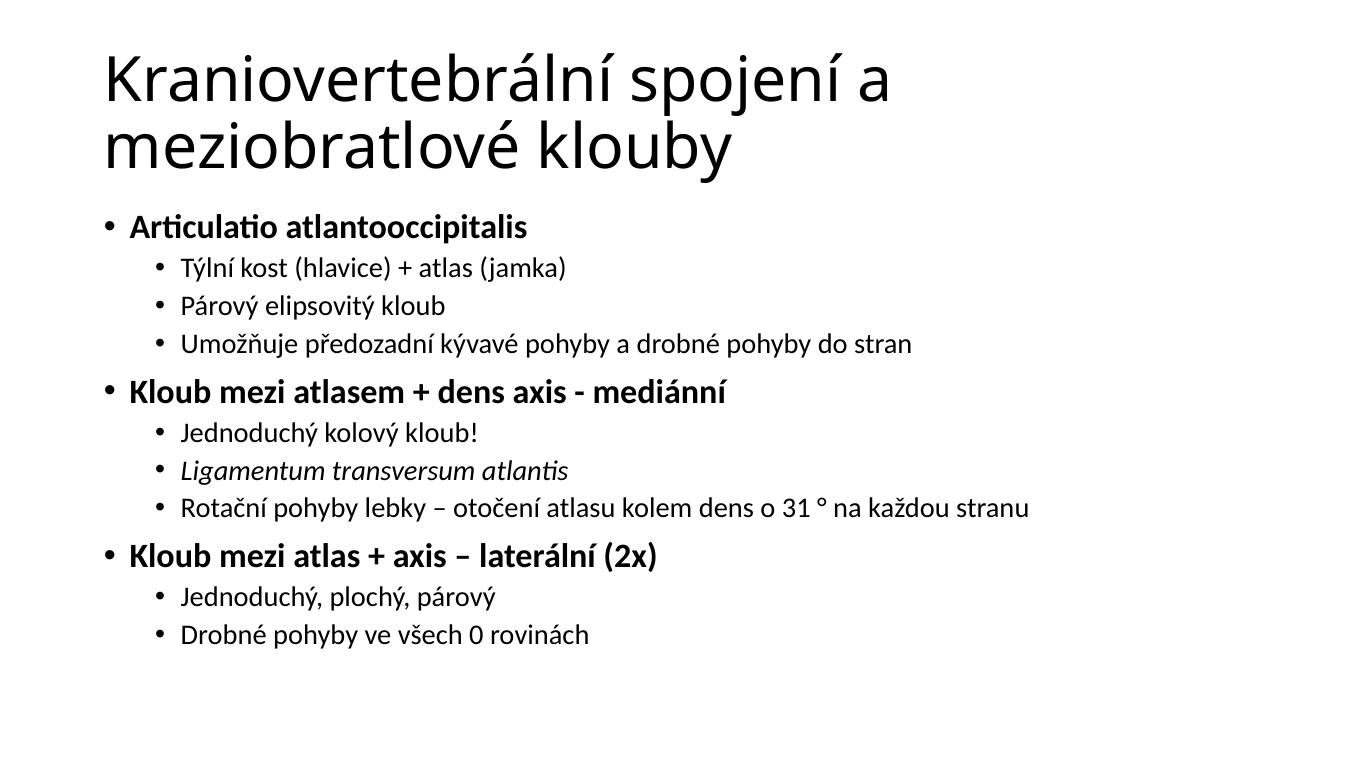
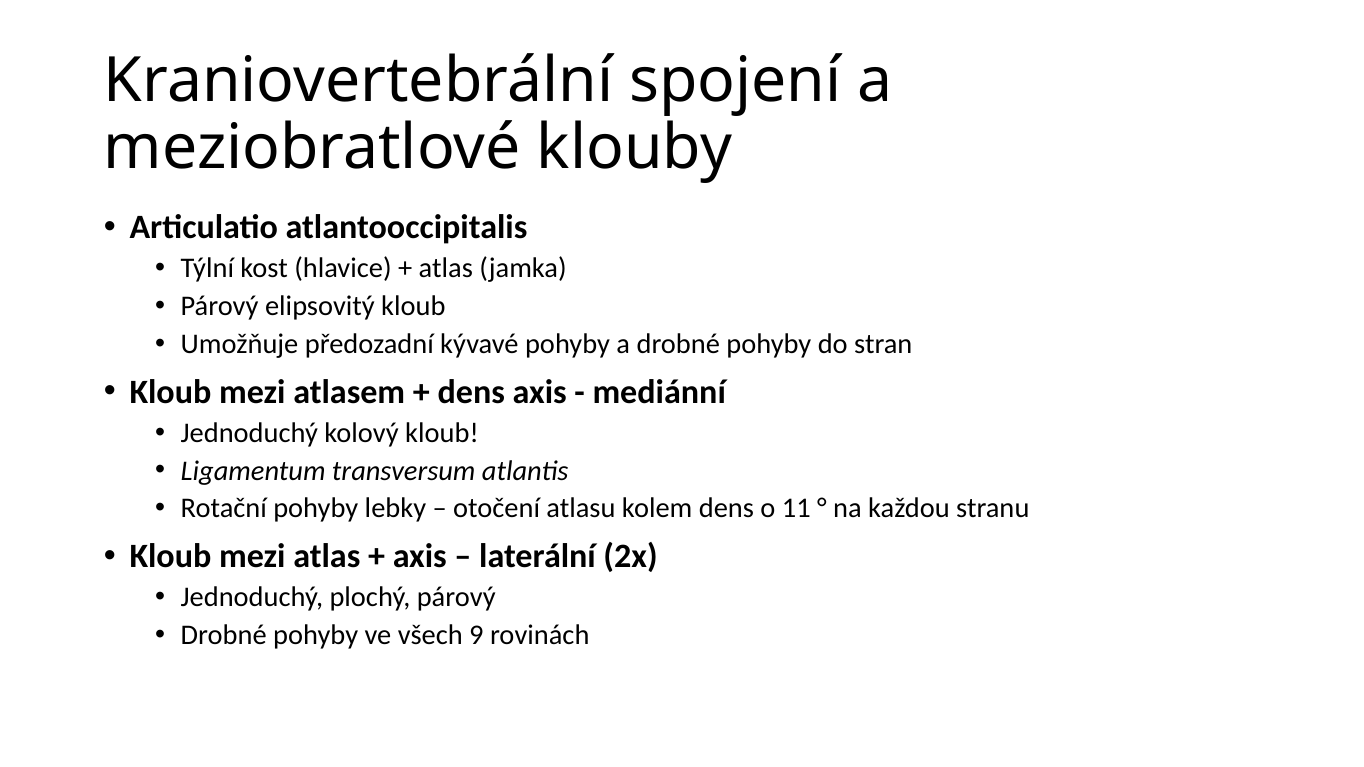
31: 31 -> 11 (796, 509)
0: 0 -> 9 (476, 635)
